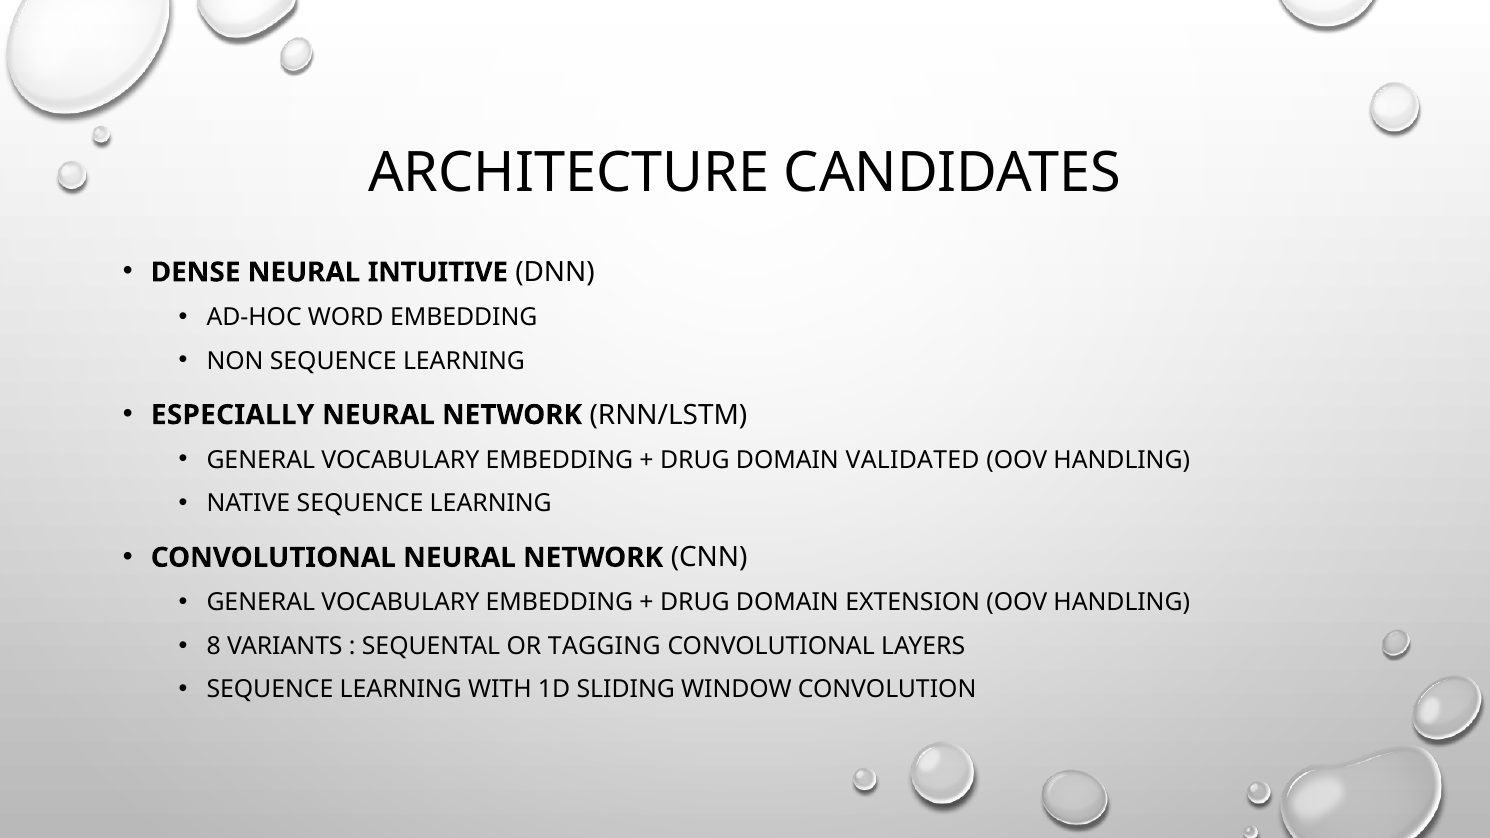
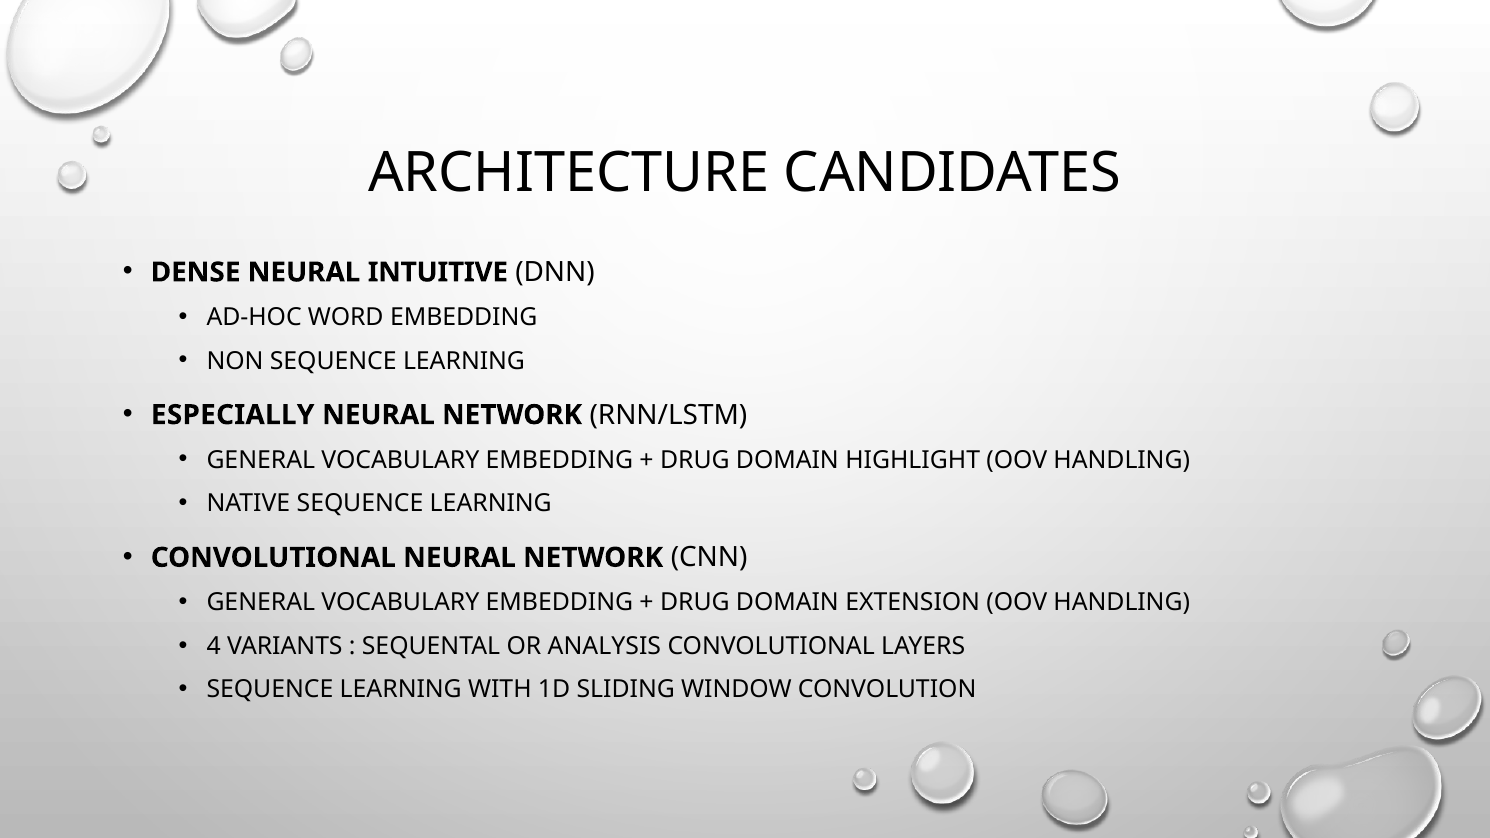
VALIDATED: VALIDATED -> HIGHLIGHT (913, 460)
8: 8 -> 4 (214, 646)
TAGGING: TAGGING -> ANALYSIS (604, 646)
